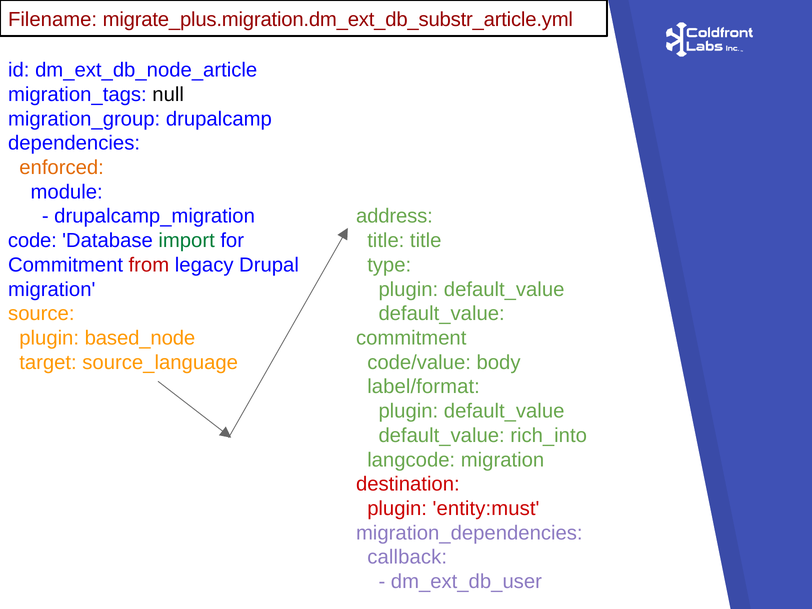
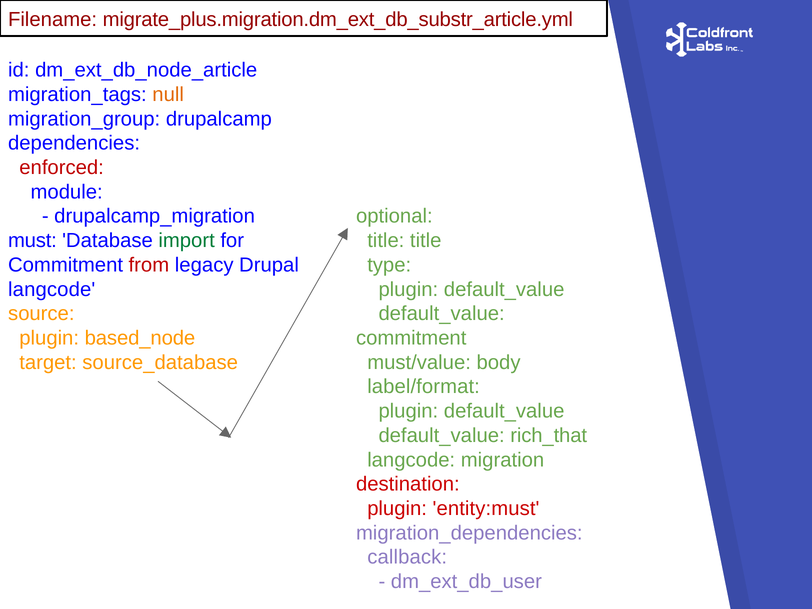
null colour: black -> orange (168, 94)
enforced colour: orange -> red (62, 168)
address: address -> optional (394, 216)
code: code -> must (32, 241)
migration: migration -> langcode (52, 289)
source_language: source_language -> source_database (160, 362)
code/value: code/value -> must/value (419, 362)
rich_into: rich_into -> rich_that (549, 435)
